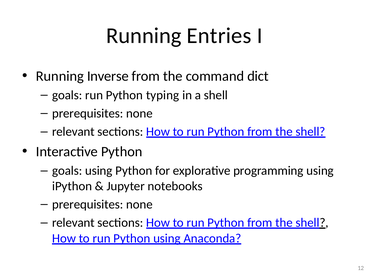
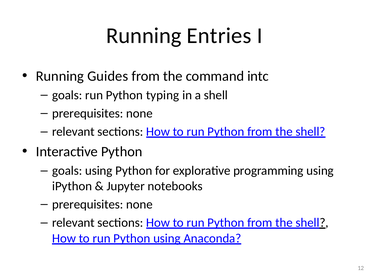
Inverse: Inverse -> Guides (108, 76)
dict: dict -> intc (258, 76)
